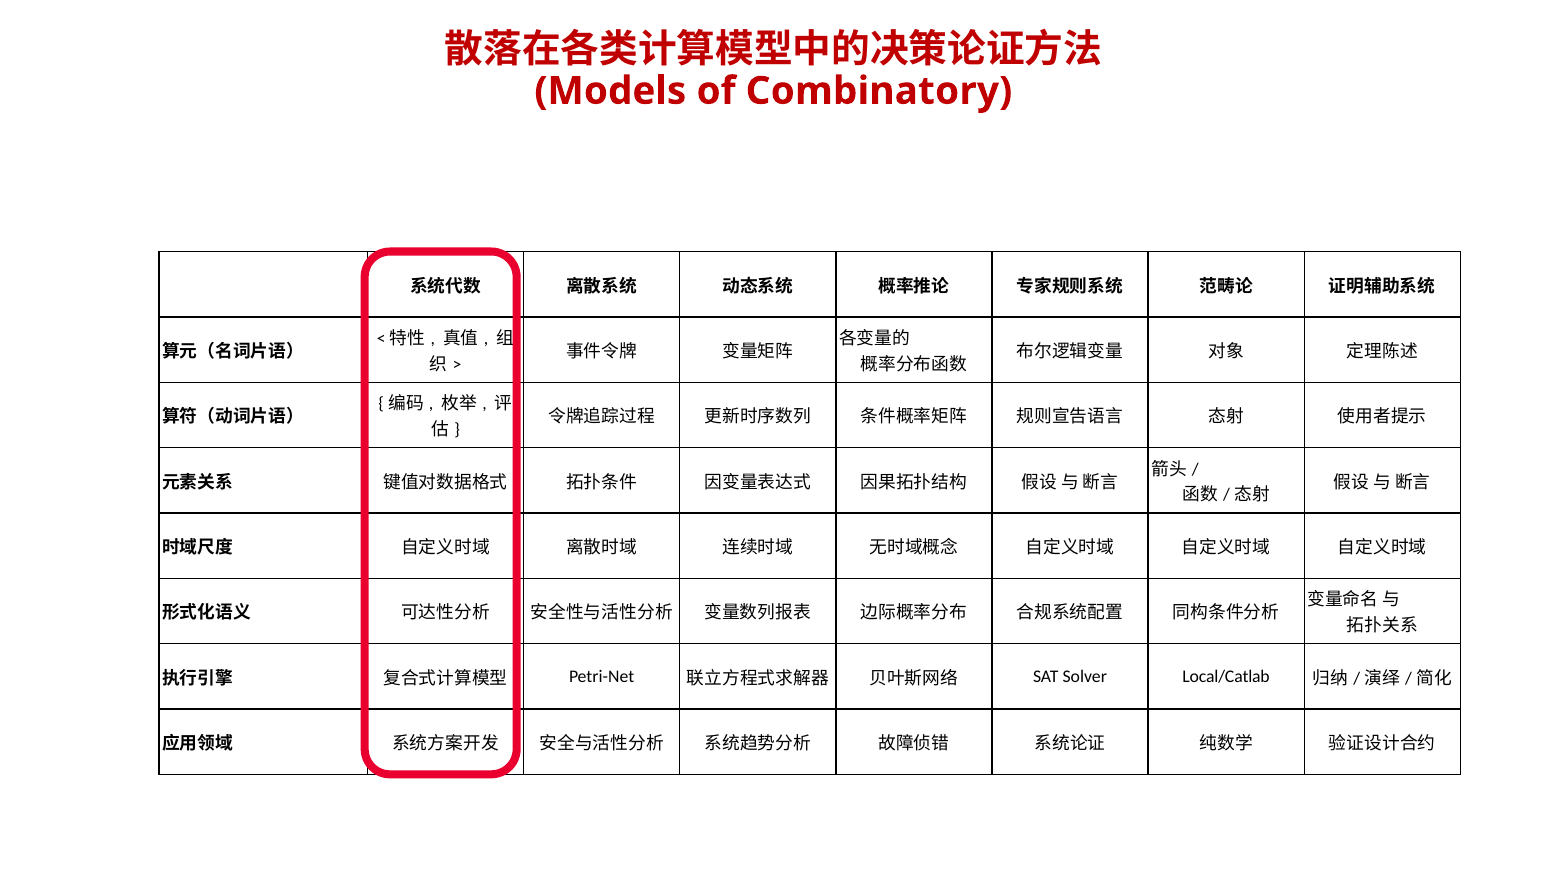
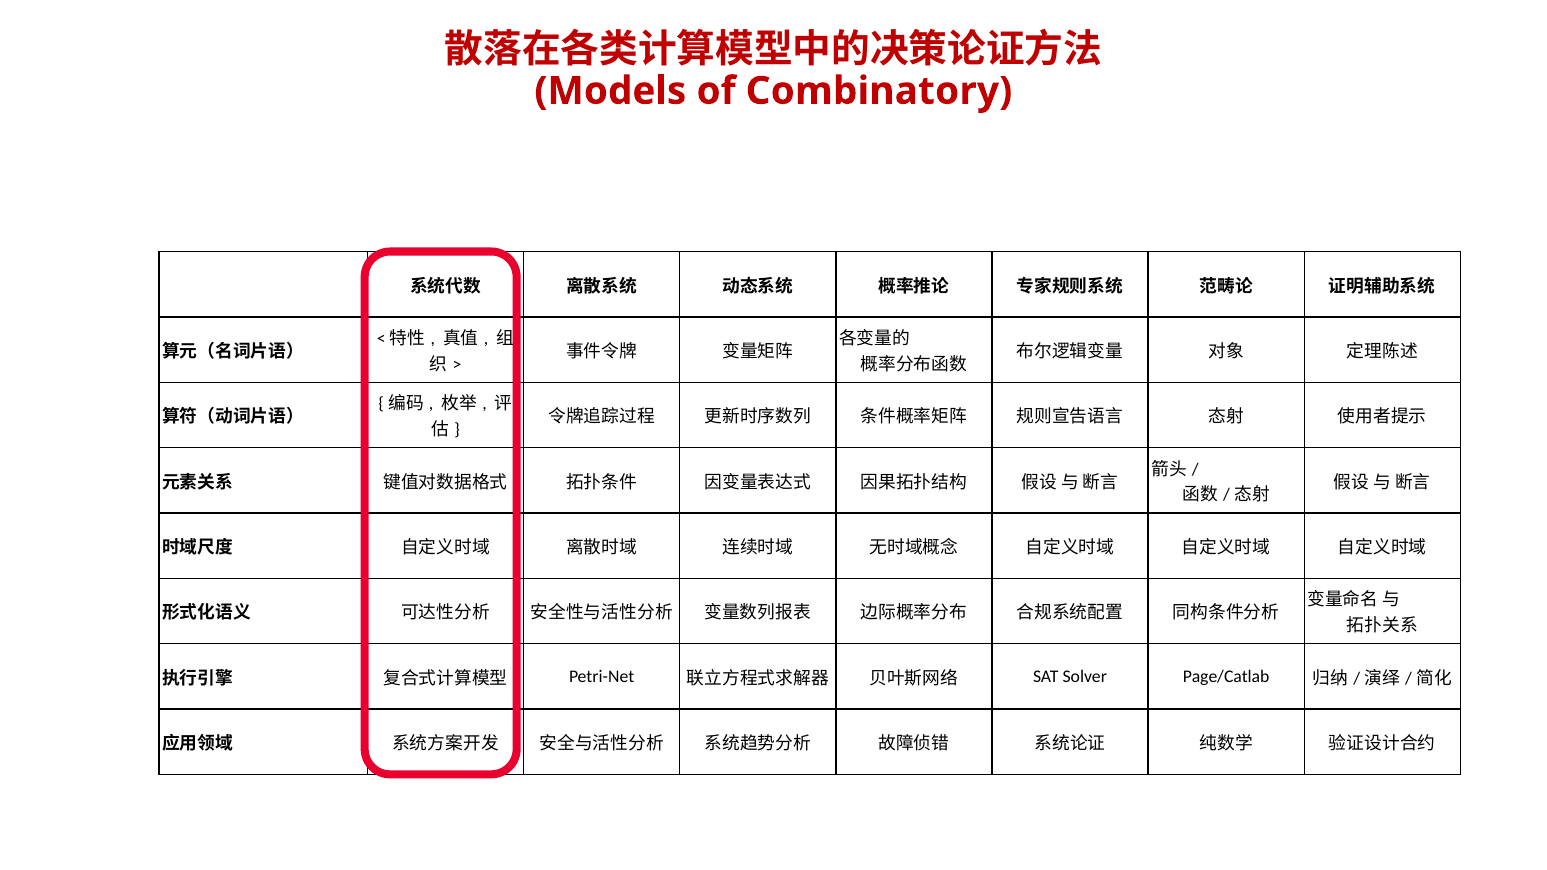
Local/Catlab: Local/Catlab -> Page/Catlab (1226, 676)
